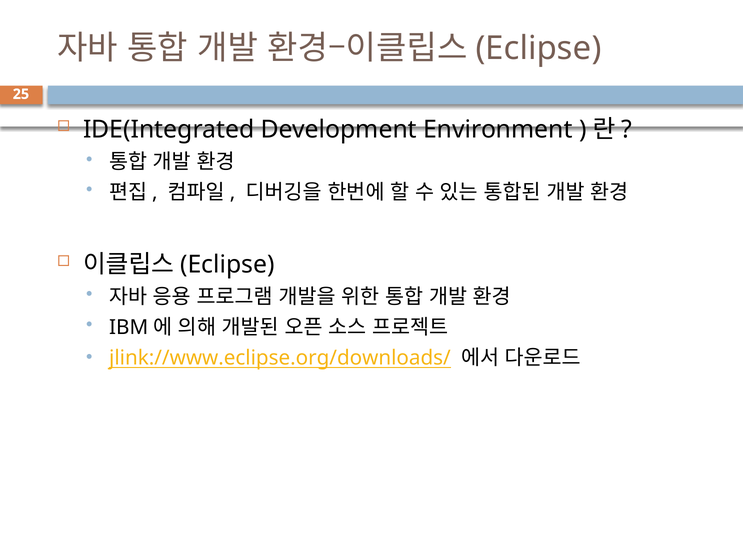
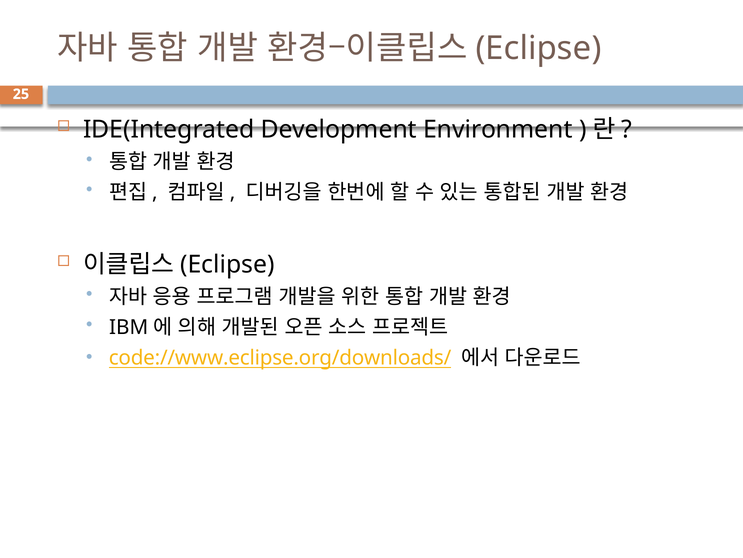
jlink://www.eclipse.org/downloads/: jlink://www.eclipse.org/downloads/ -> code://www.eclipse.org/downloads/ (280, 358)
